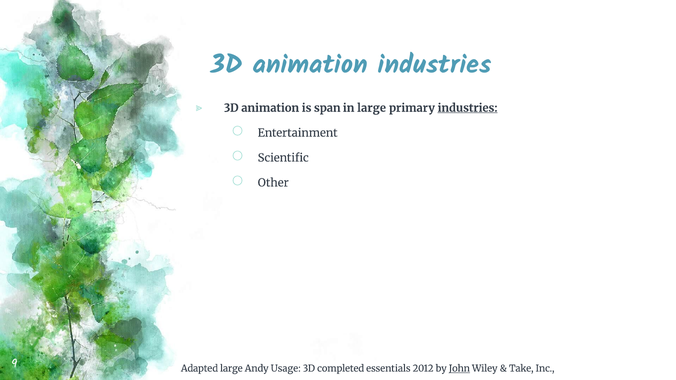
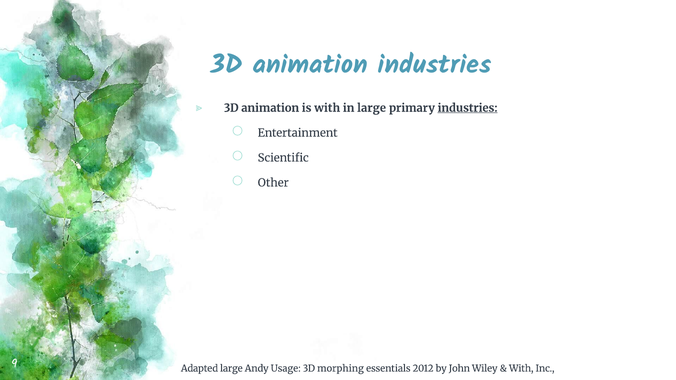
is span: span -> with (327, 108)
completed: completed -> morphing (341, 369)
John underline: present -> none (459, 369)
Take: Take -> With (521, 369)
